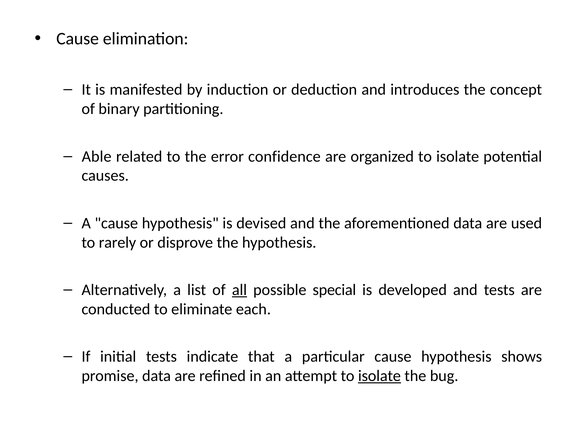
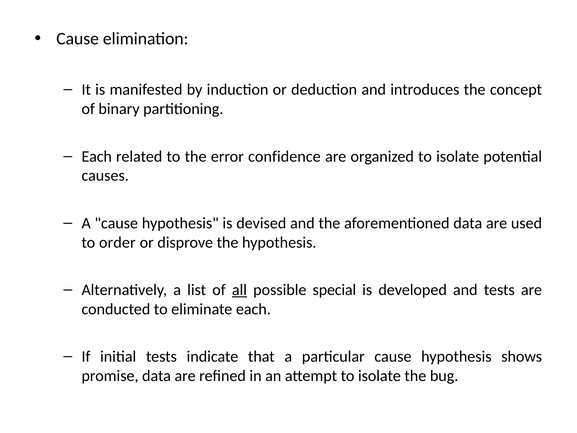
Able: Able -> Each (97, 156)
rarely: rarely -> order (117, 242)
isolate underline: present -> none (379, 376)
